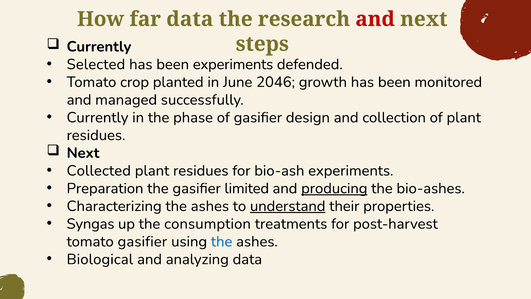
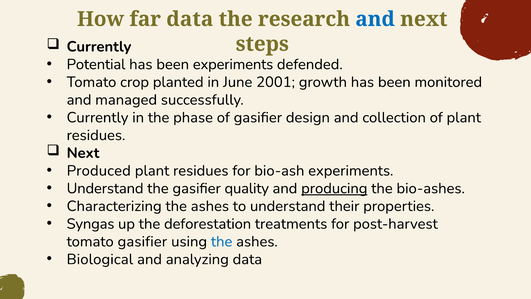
and colour: red -> blue (375, 19)
Selected: Selected -> Potential (96, 64)
2046: 2046 -> 2001 (276, 82)
Collected: Collected -> Produced (99, 170)
Preparation: Preparation -> Understand (105, 188)
limited: limited -> quality (247, 188)
understand underline: present -> none (288, 206)
consumption: consumption -> deforestation (208, 224)
